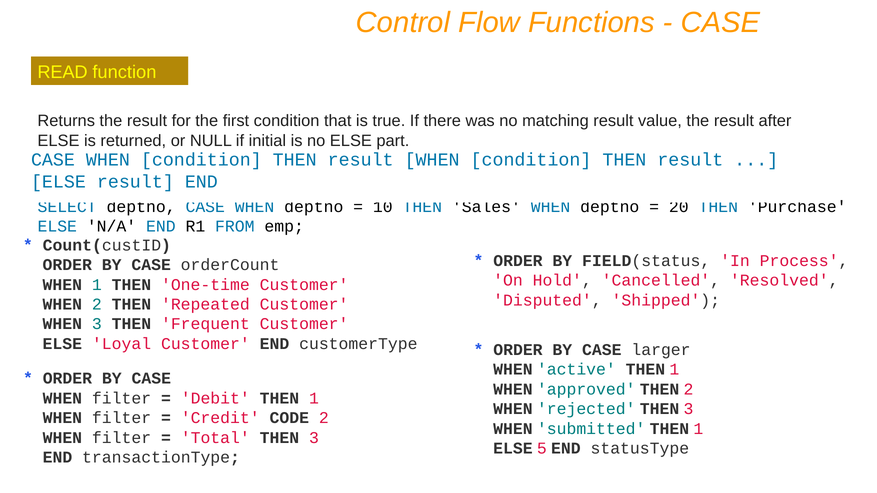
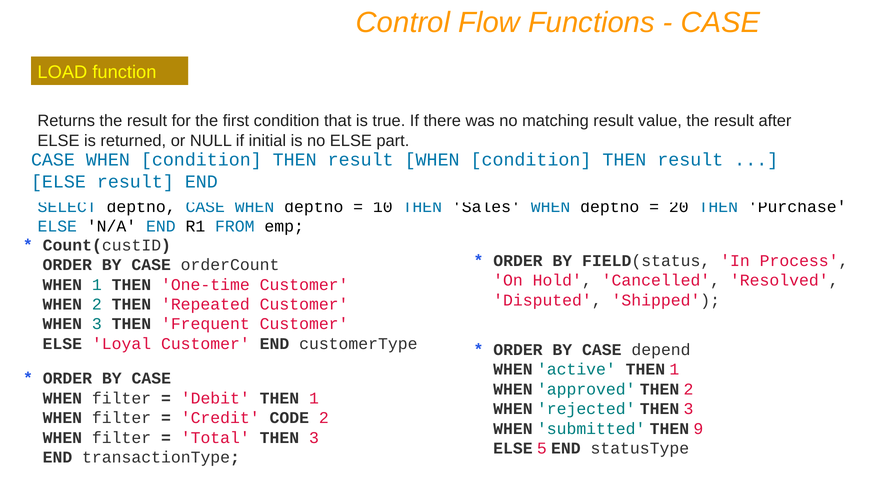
READ: READ -> LOAD (62, 72)
larger: larger -> depend (661, 350)
submitted THEN 1: 1 -> 9 (698, 429)
